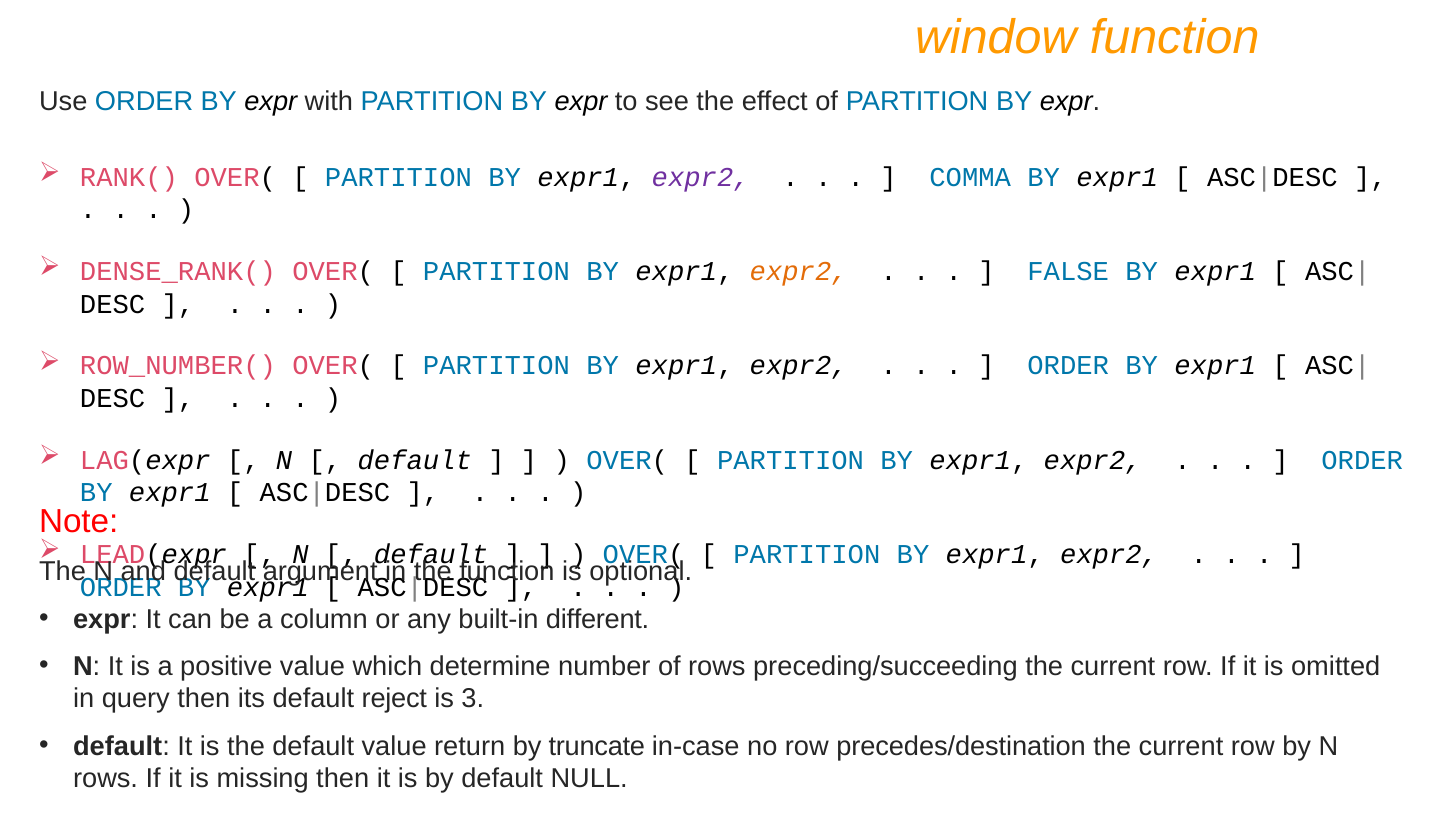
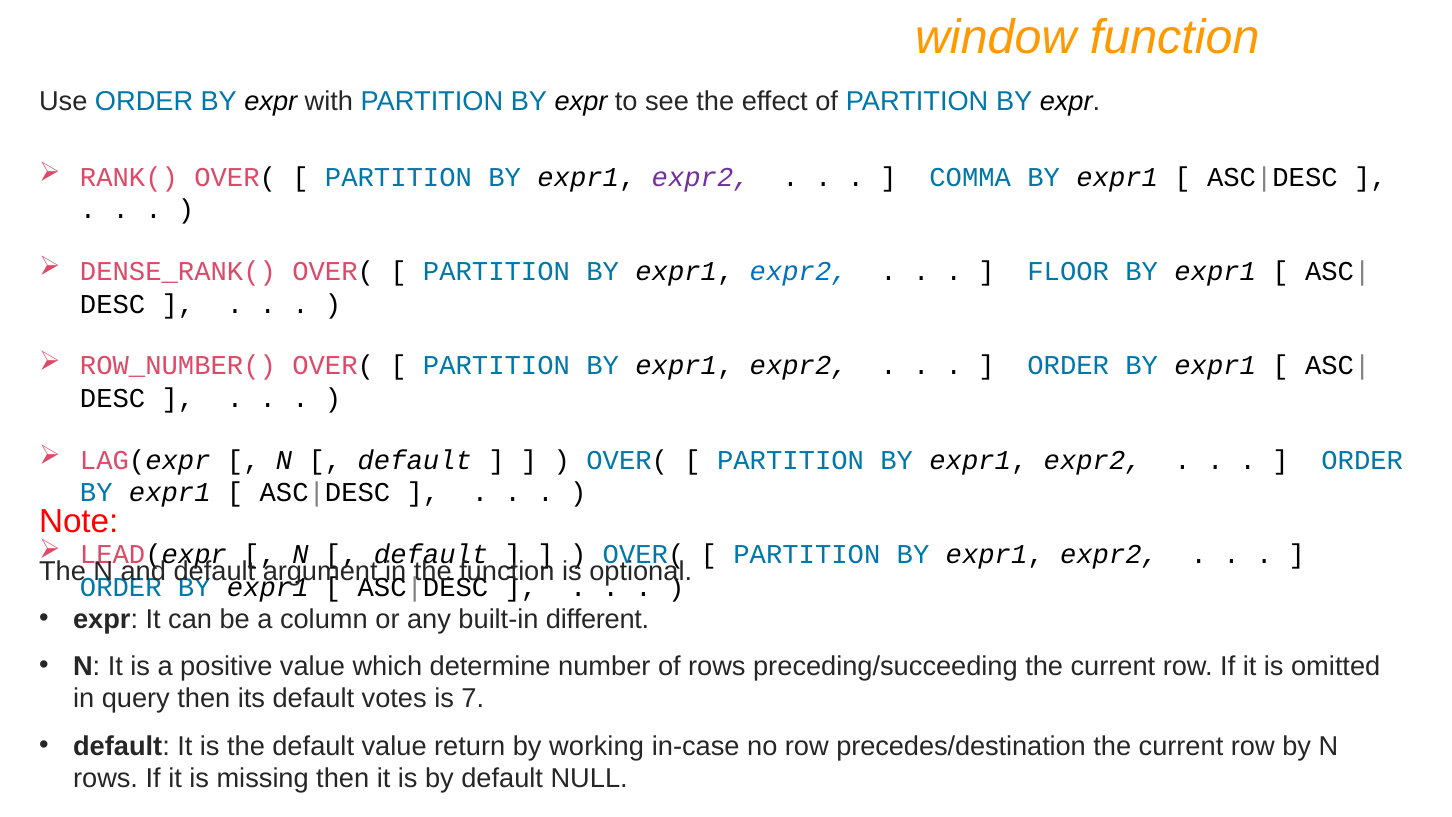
expr2 colour: orange -> blue (799, 271)
FALSE: FALSE -> FLOOR (1068, 271)
reject: reject -> votes (394, 699)
3: 3 -> 7 (473, 699)
truncate: truncate -> working (597, 746)
